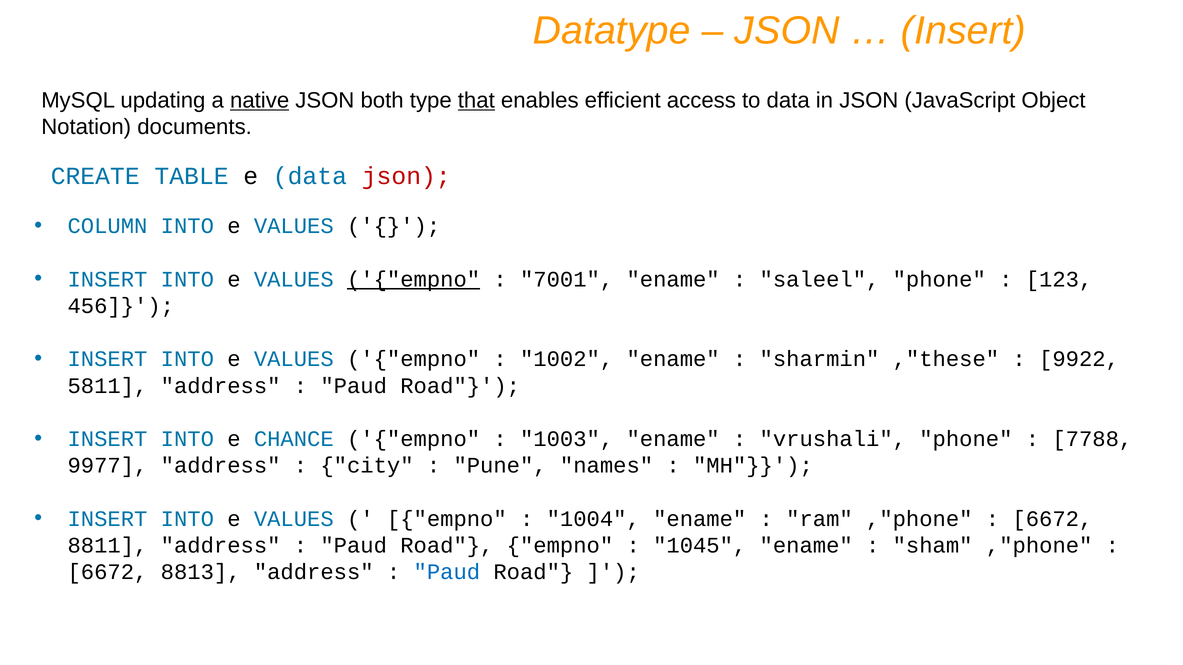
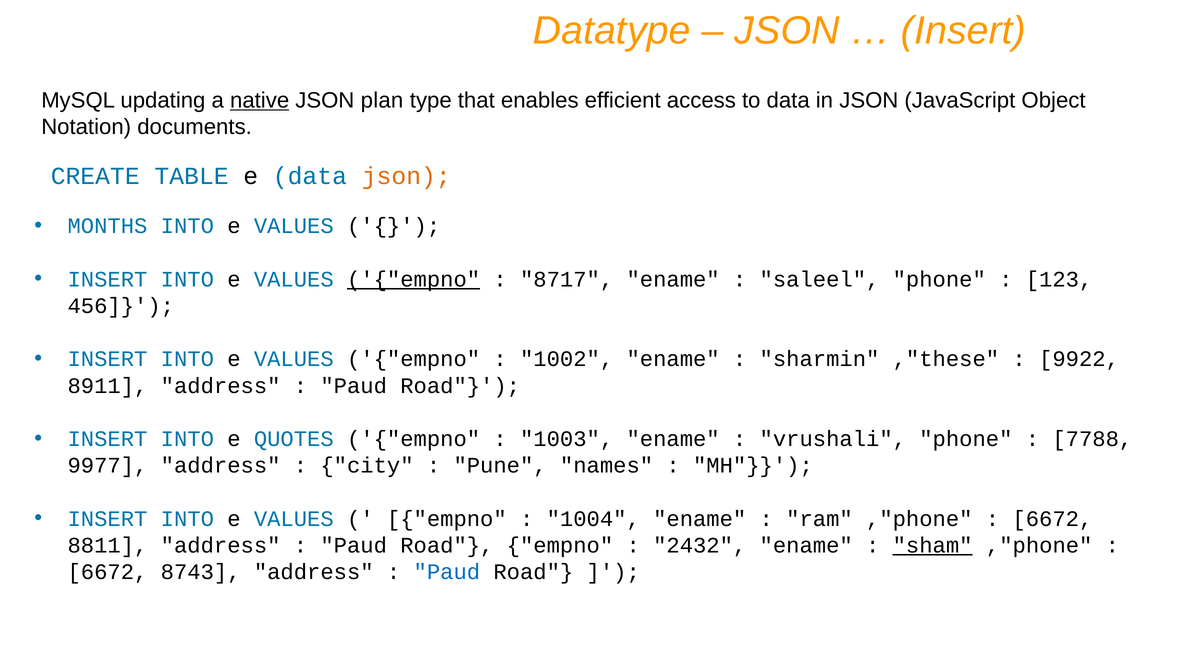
both: both -> plan (382, 101)
that underline: present -> none (476, 101)
json colour: red -> orange (406, 176)
COLUMN: COLUMN -> MONTHS (107, 226)
7001: 7001 -> 8717 (567, 280)
5811: 5811 -> 8911 (107, 386)
CHANCE: CHANCE -> QUOTES (294, 439)
1045: 1045 -> 2432 (700, 546)
sham underline: none -> present (933, 546)
8813: 8813 -> 8743 (201, 572)
